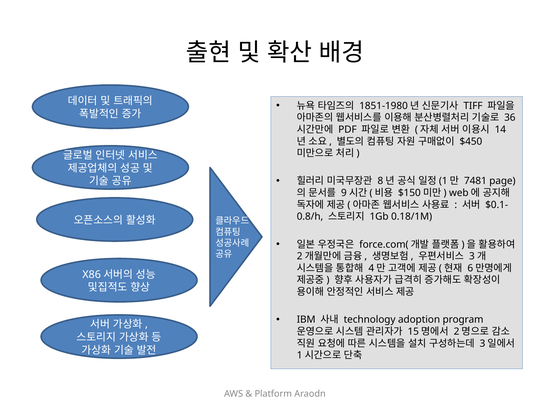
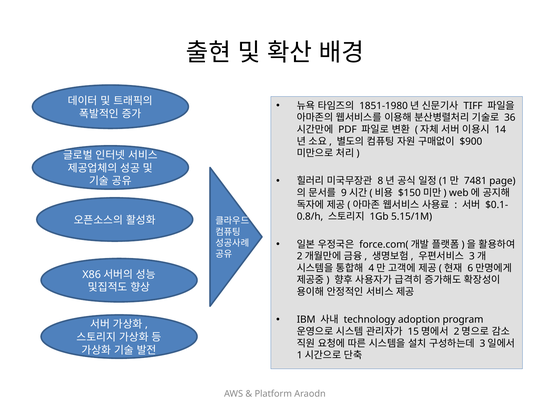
$450: $450 -> $900 (471, 141)
0.18/1M: 0.18/1M -> 5.15/1M (412, 216)
